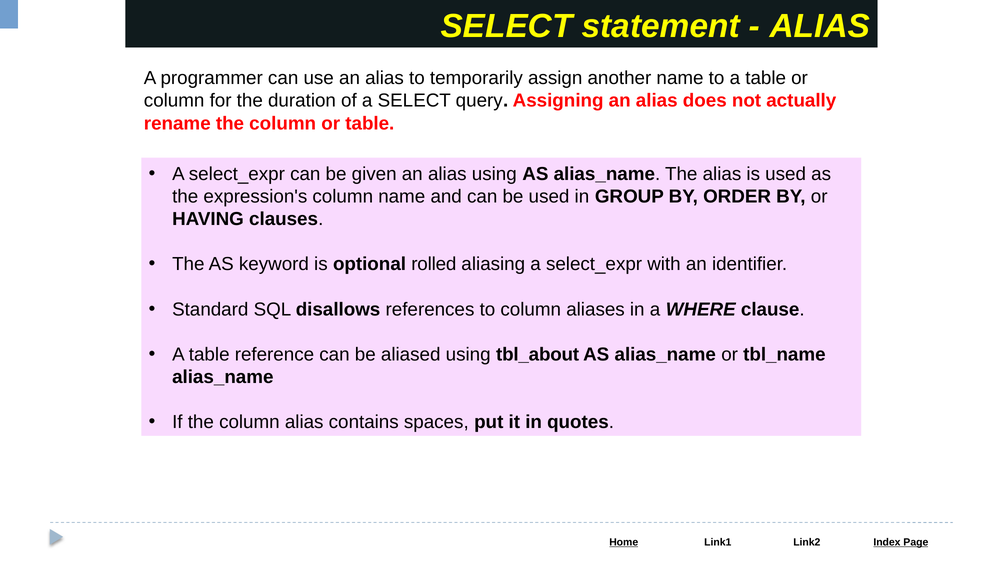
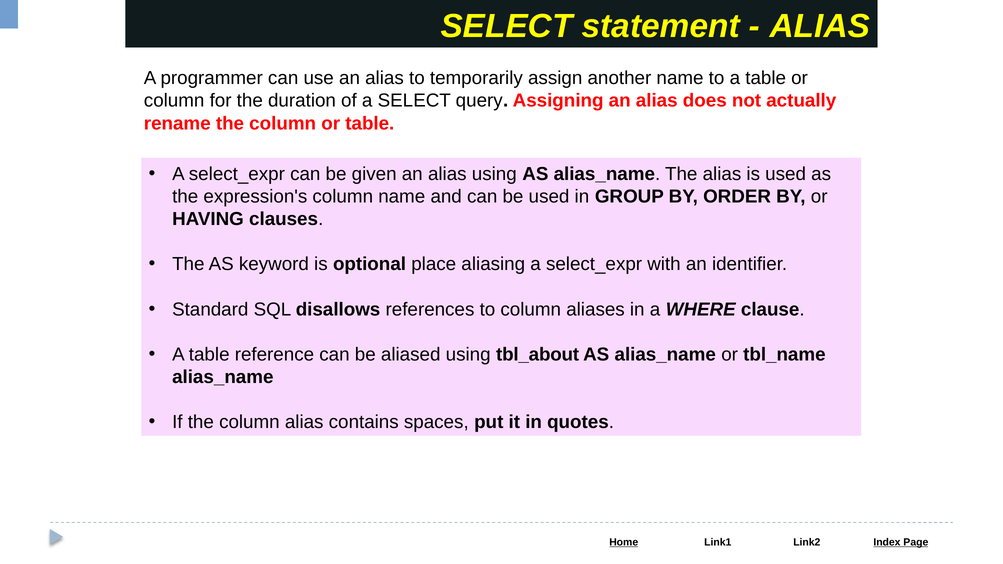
rolled: rolled -> place (434, 264)
